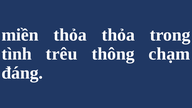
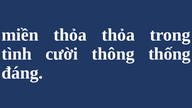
trêu: trêu -> cười (62, 54)
chạm: chạm -> thống (169, 54)
